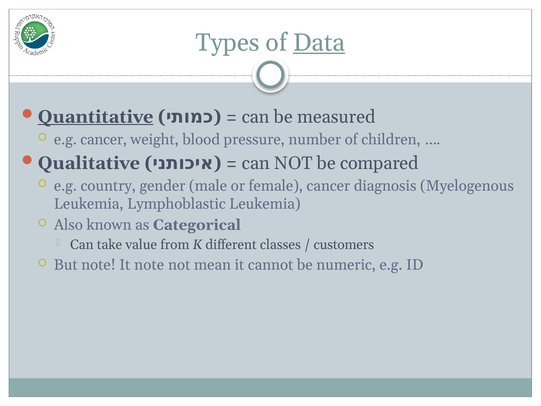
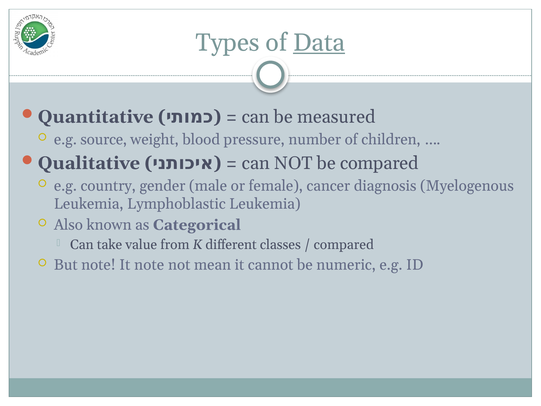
Quantitative underline: present -> none (96, 117)
e.g cancer: cancer -> source (104, 139)
customers: customers -> compared (344, 245)
